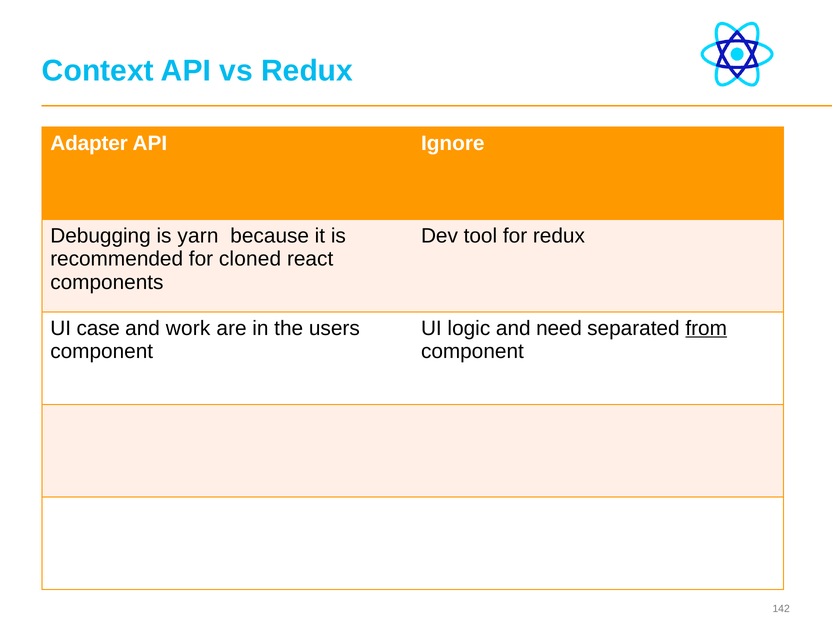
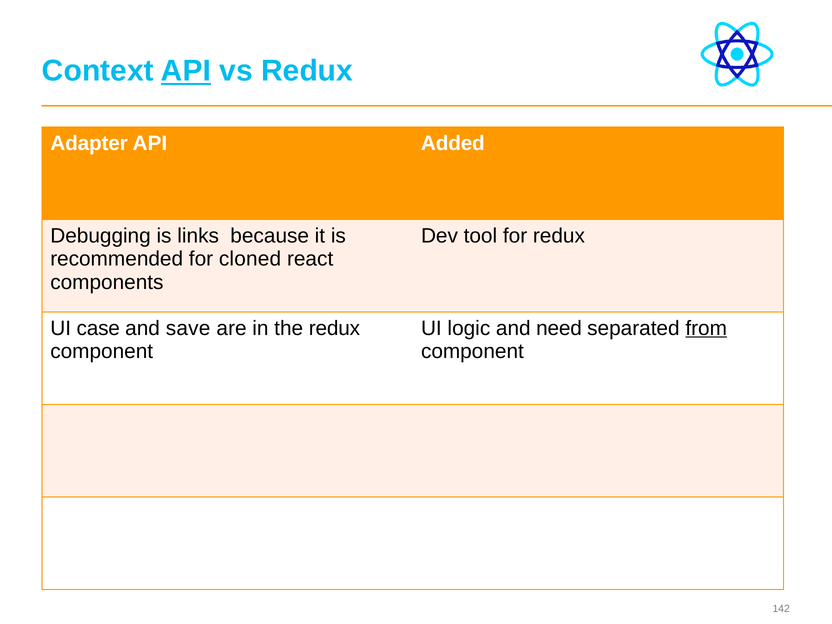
API underline: none -> present (186, 71)
Ignore: Ignore -> Added (453, 143)
yarn: yarn -> links (198, 236)
work: work -> save (188, 328)
the users: users -> redux (334, 328)
